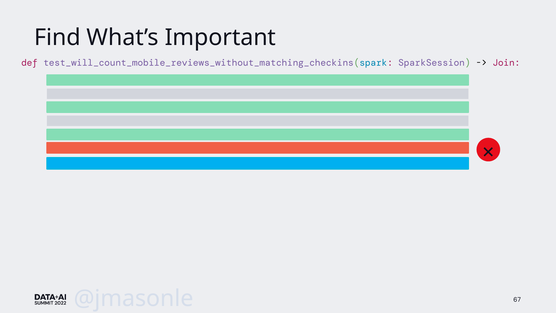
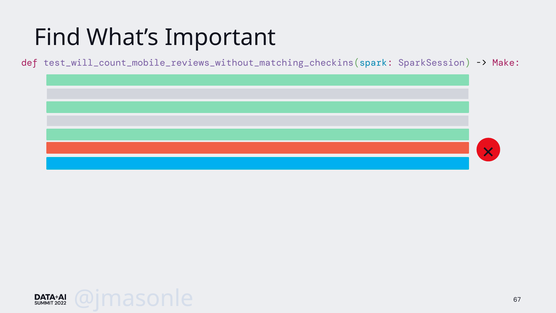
Join: Join -> Make (506, 63)
